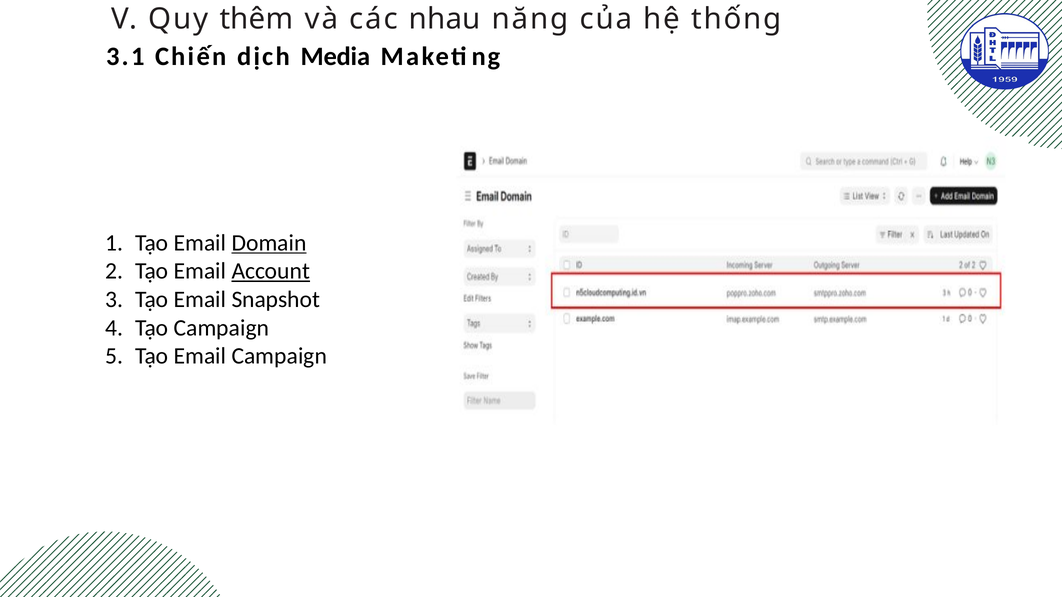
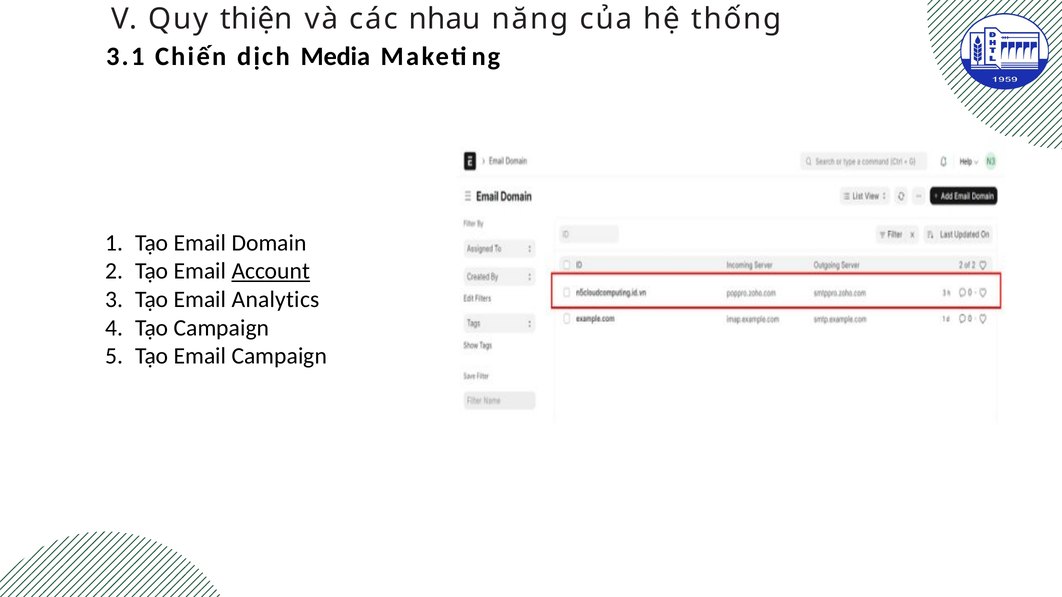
thêm: thêm -> thiện (256, 19)
Domain underline: present -> none (269, 243)
Snapshot: Snapshot -> Analytics (276, 300)
